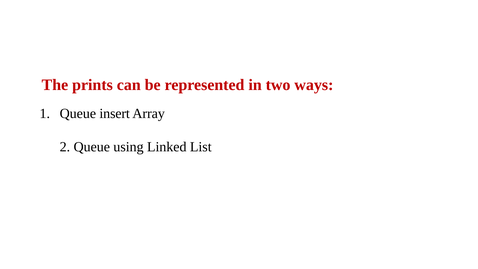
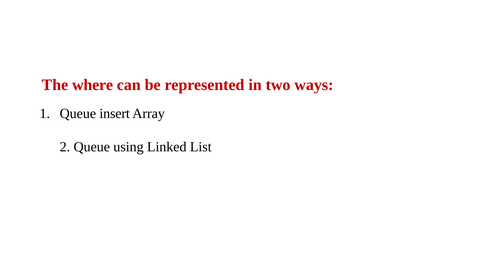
prints: prints -> where (93, 85)
